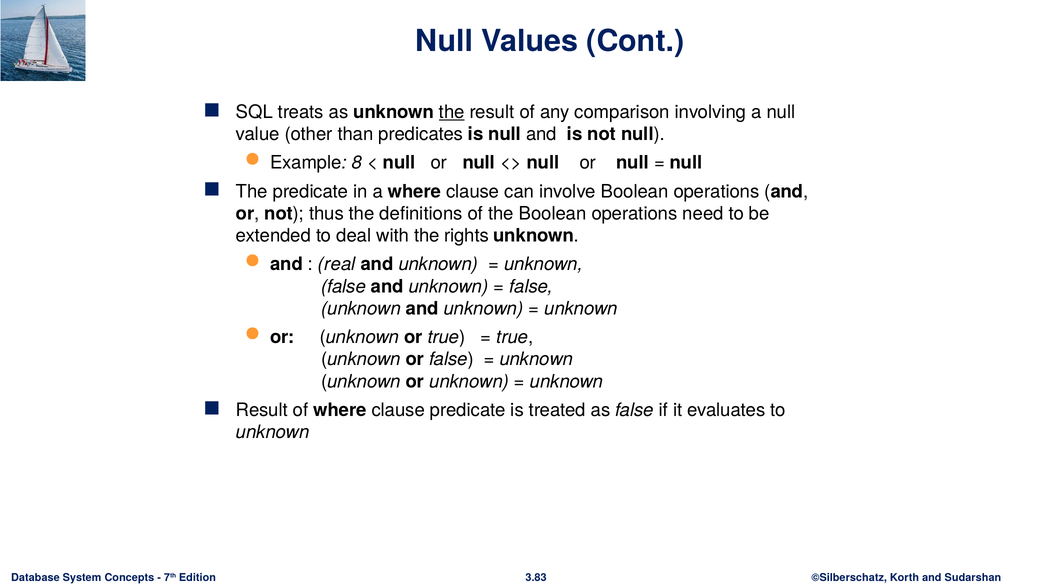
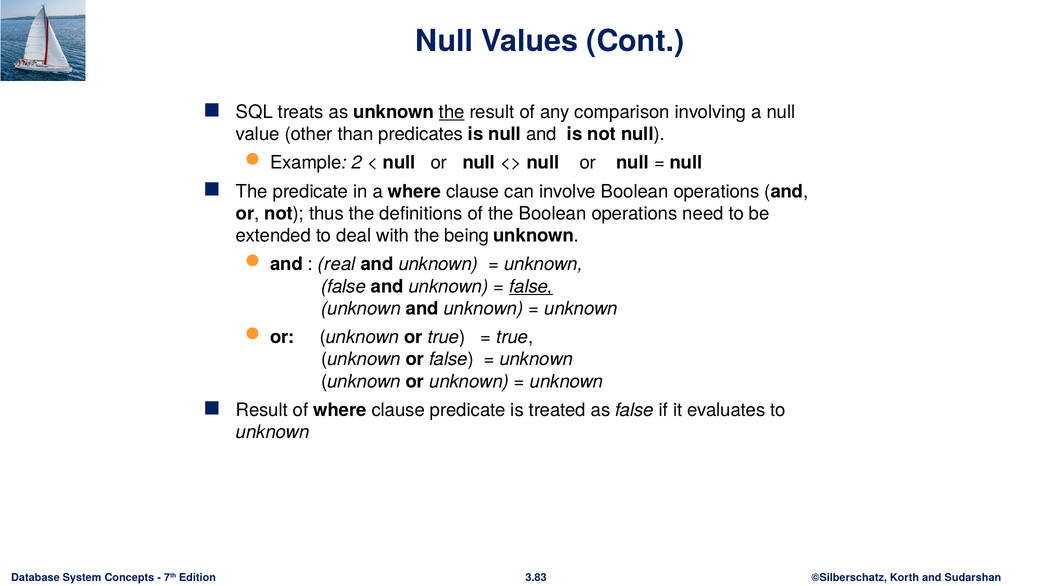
8: 8 -> 2 (357, 163)
rights: rights -> being (467, 236)
false underline: none -> present (531, 287)
